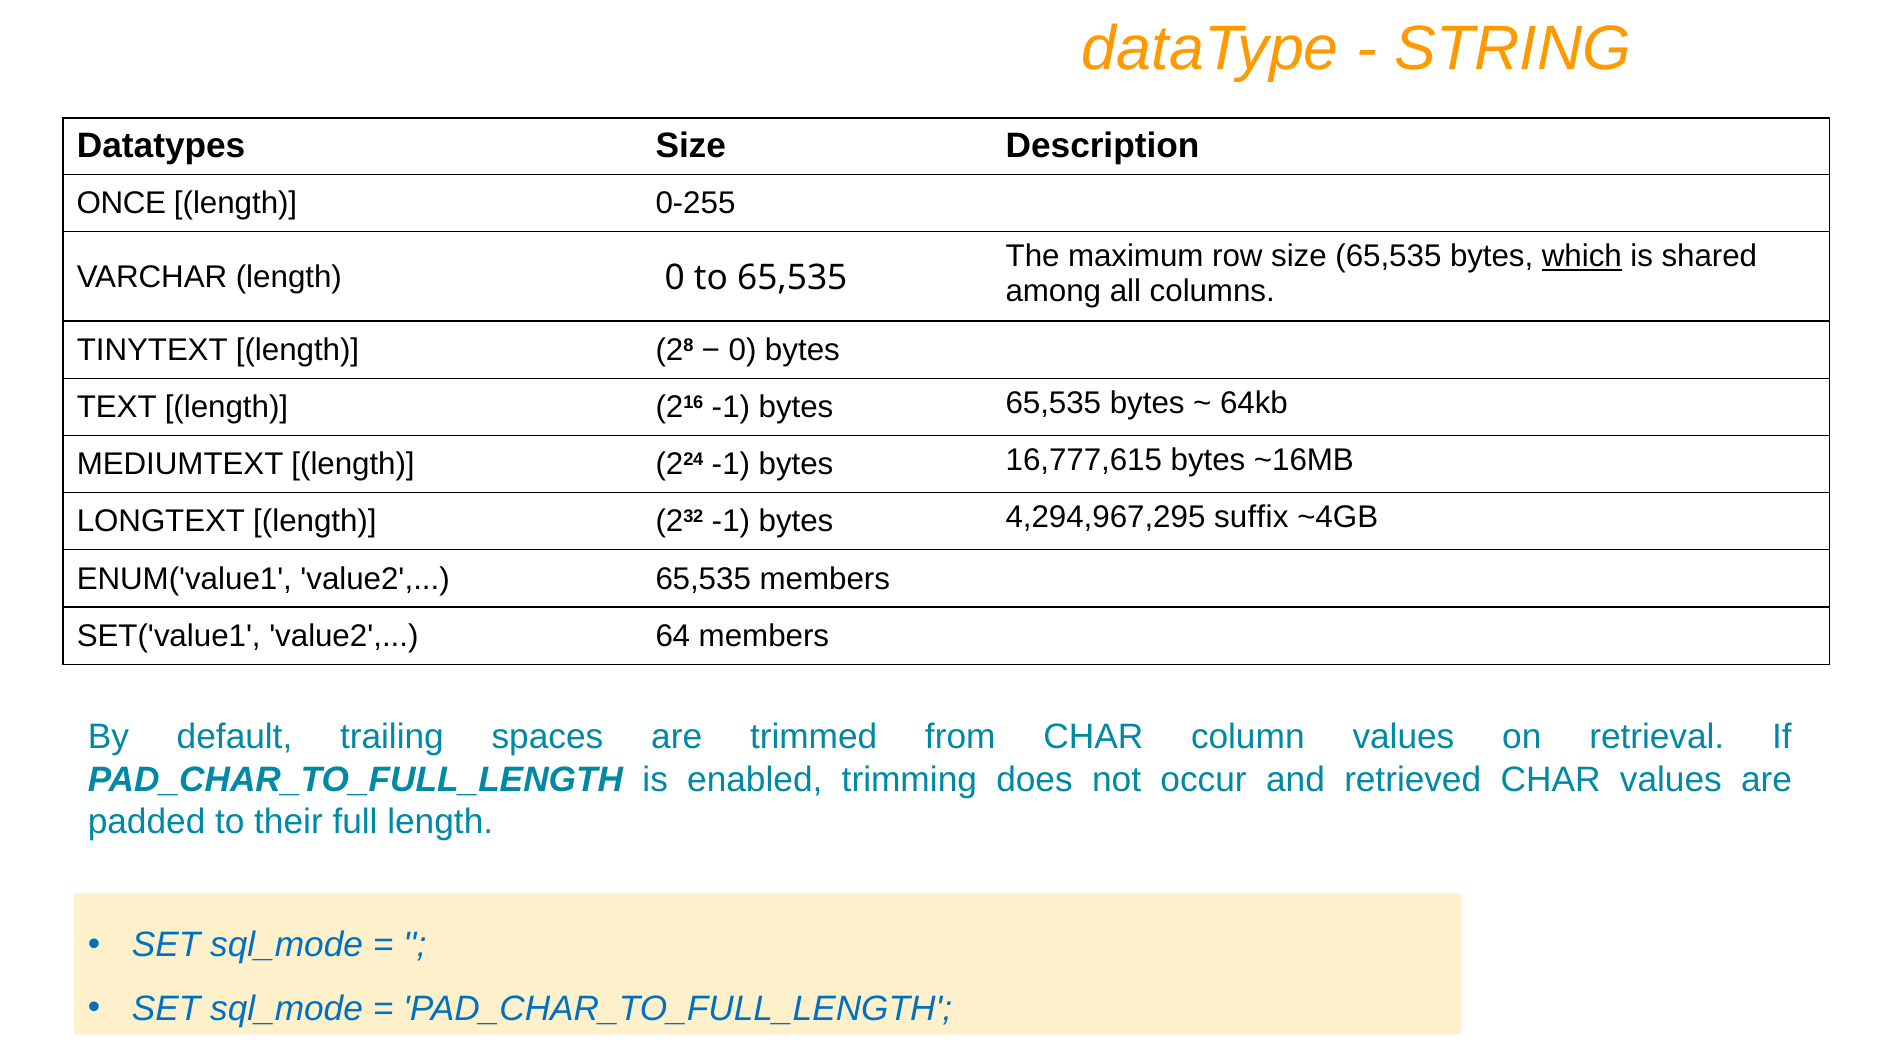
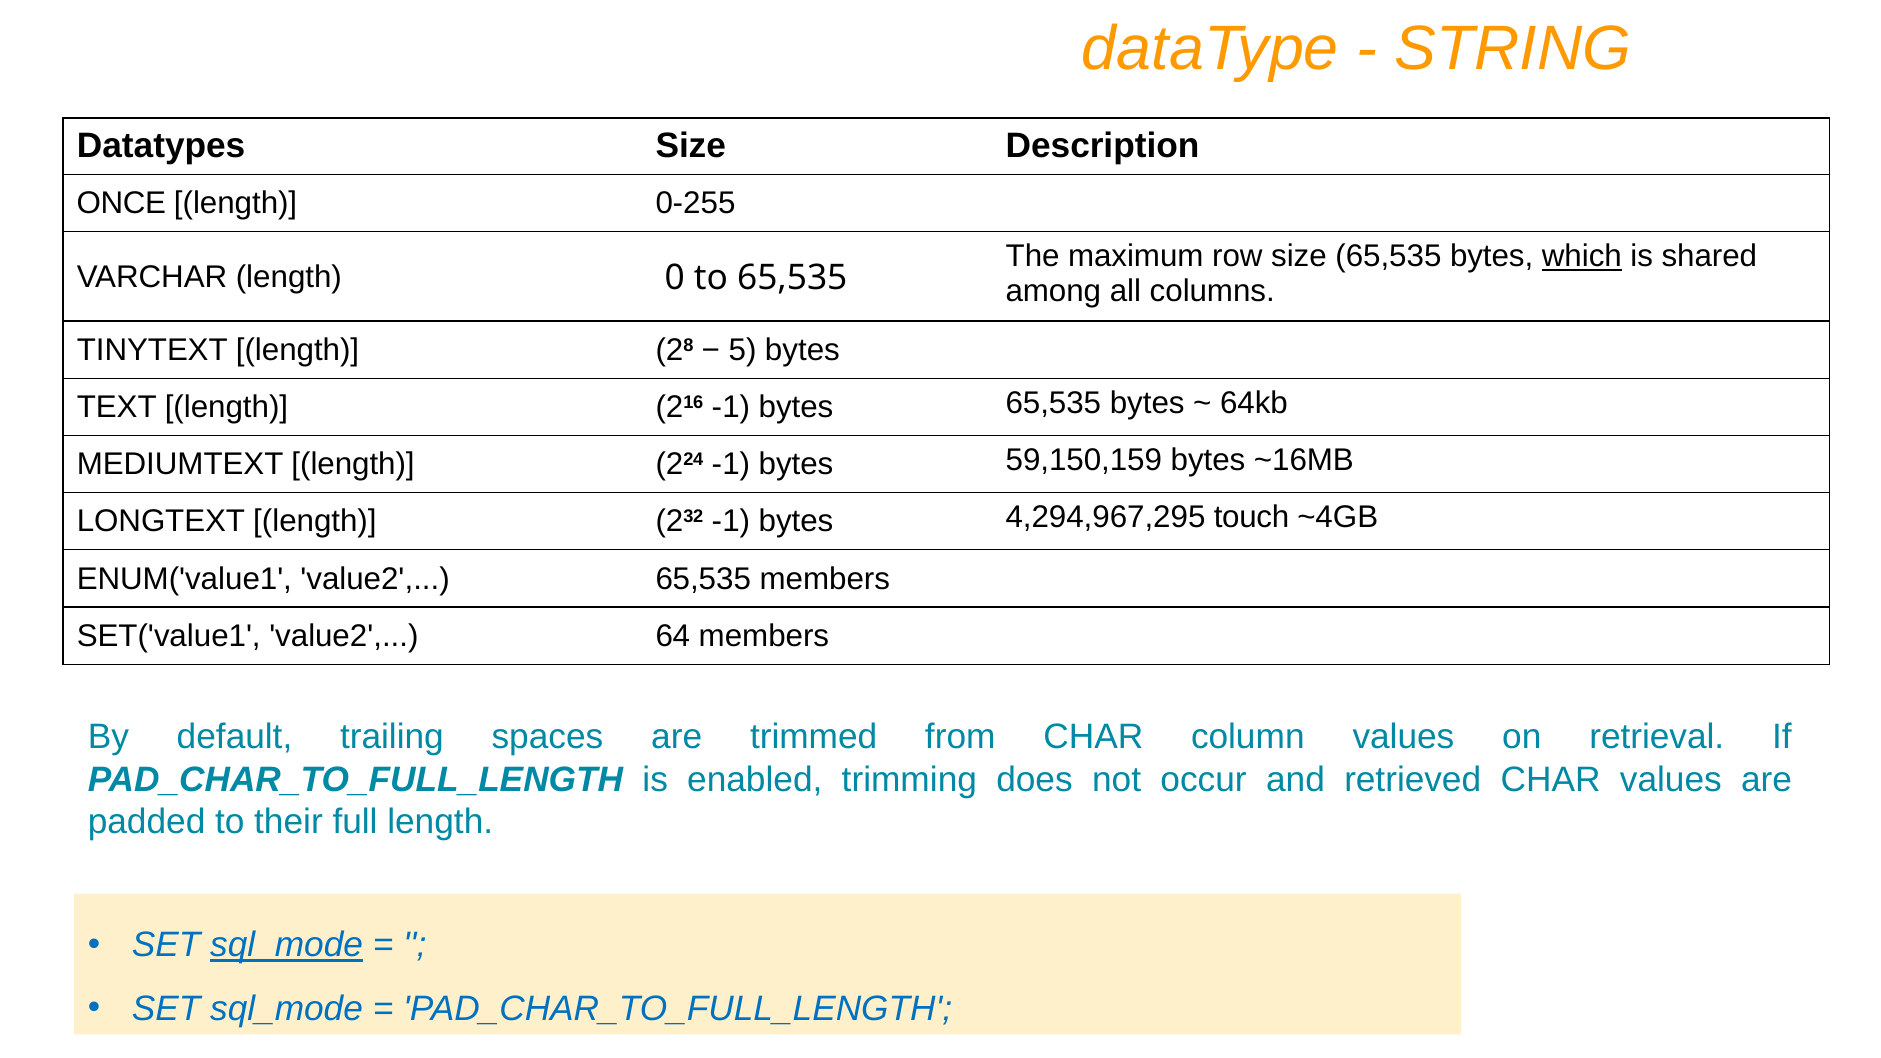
0: 0 -> 5 (743, 350)
16,777,615: 16,777,615 -> 59,150,159 (1084, 460)
suffix: suffix -> touch (1252, 518)
sql_mode underline: none -> present (287, 945)
